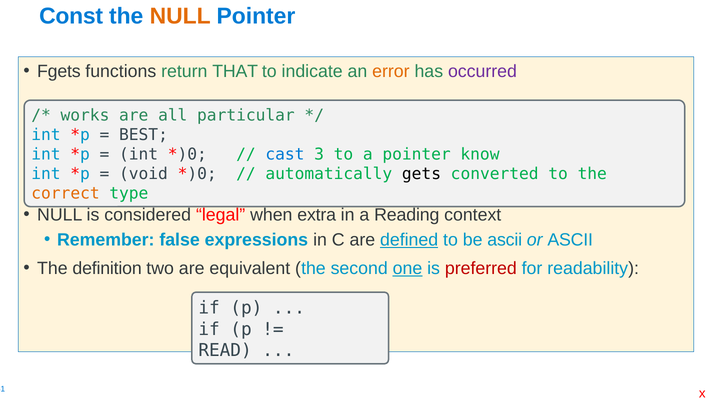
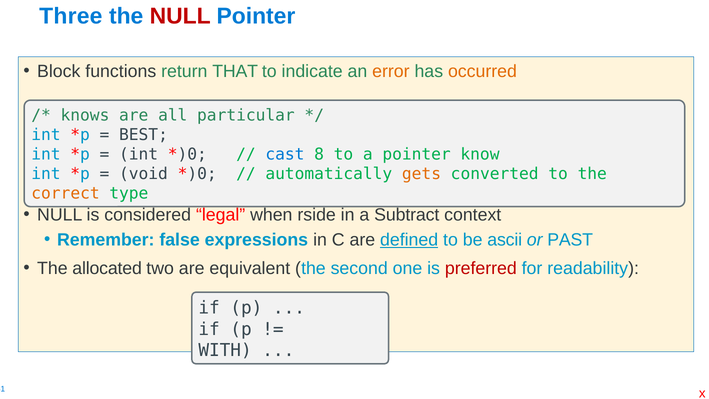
Const: Const -> Three (71, 16)
NULL colour: orange -> red (180, 16)
Fgets: Fgets -> Block (59, 71)
occurred colour: purple -> orange (482, 71)
works: works -> knows (85, 115)
3: 3 -> 8 (319, 154)
gets colour: black -> orange (421, 174)
extra: extra -> rside (317, 215)
Reading: Reading -> Subtract (407, 215)
or ASCII: ASCII -> PAST (570, 240)
definition: definition -> allocated (107, 268)
one underline: present -> none (408, 268)
READ: READ -> WITH (225, 350)
